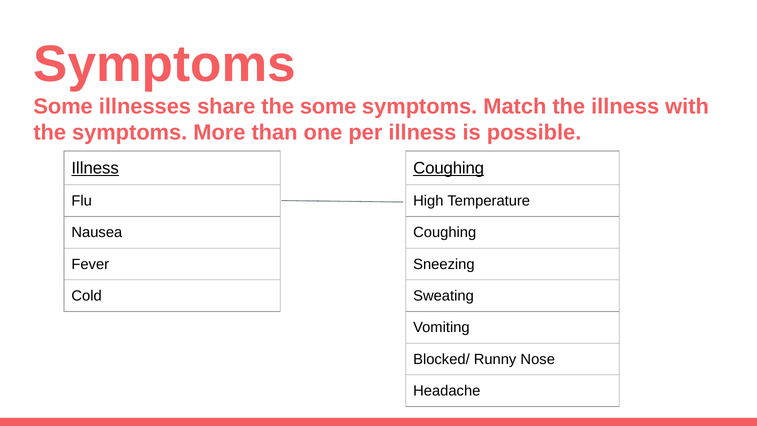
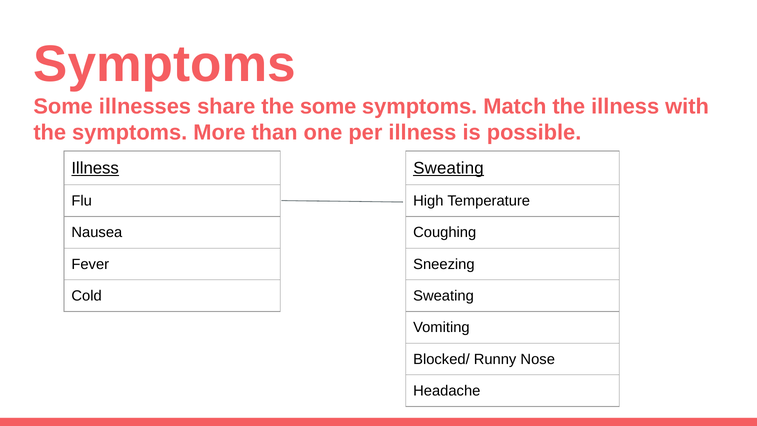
Coughing: Coughing -> Sweating (448, 168)
